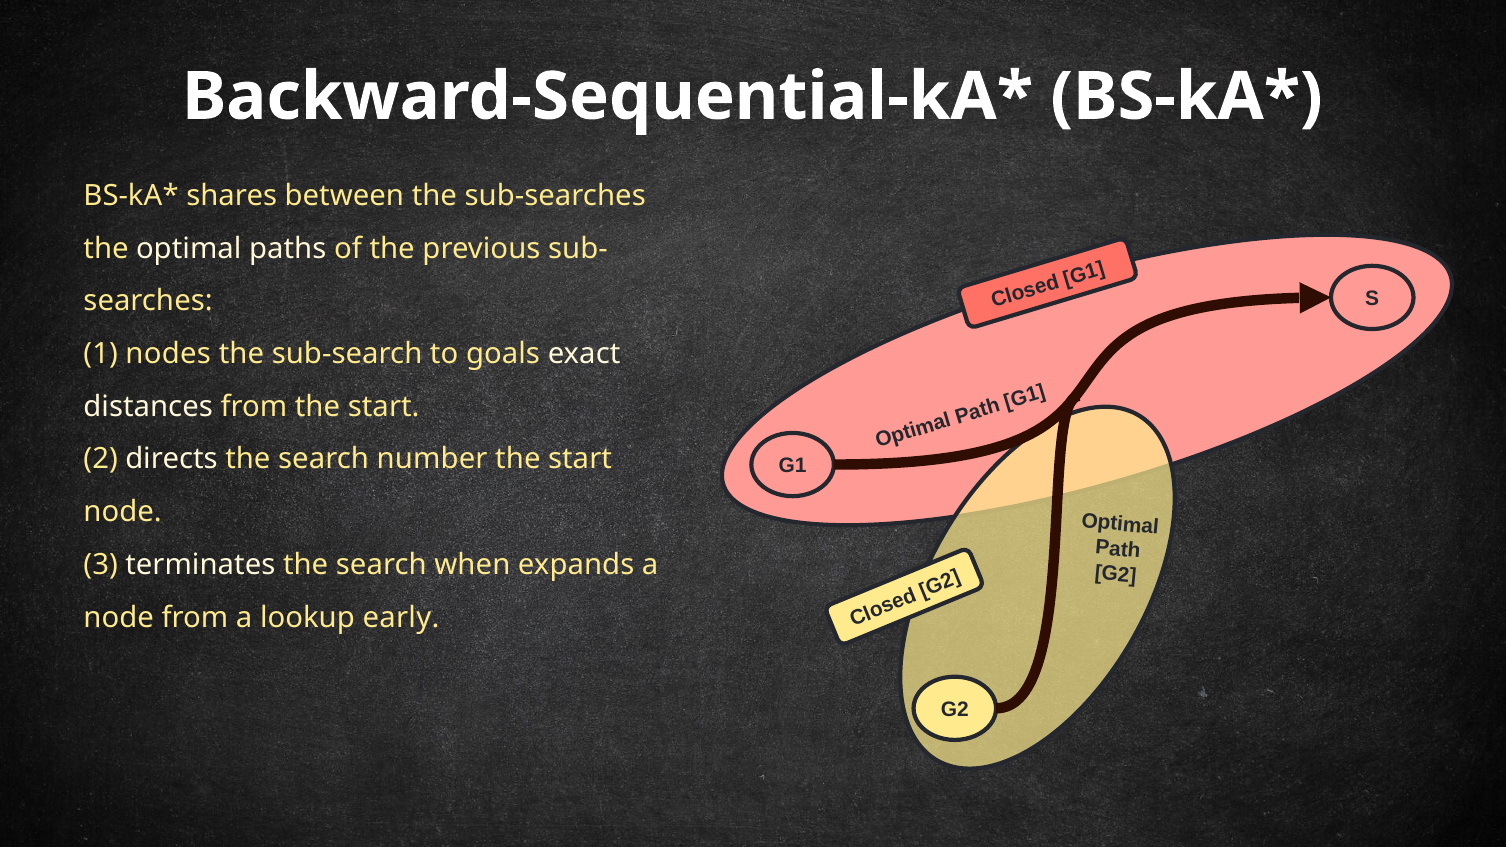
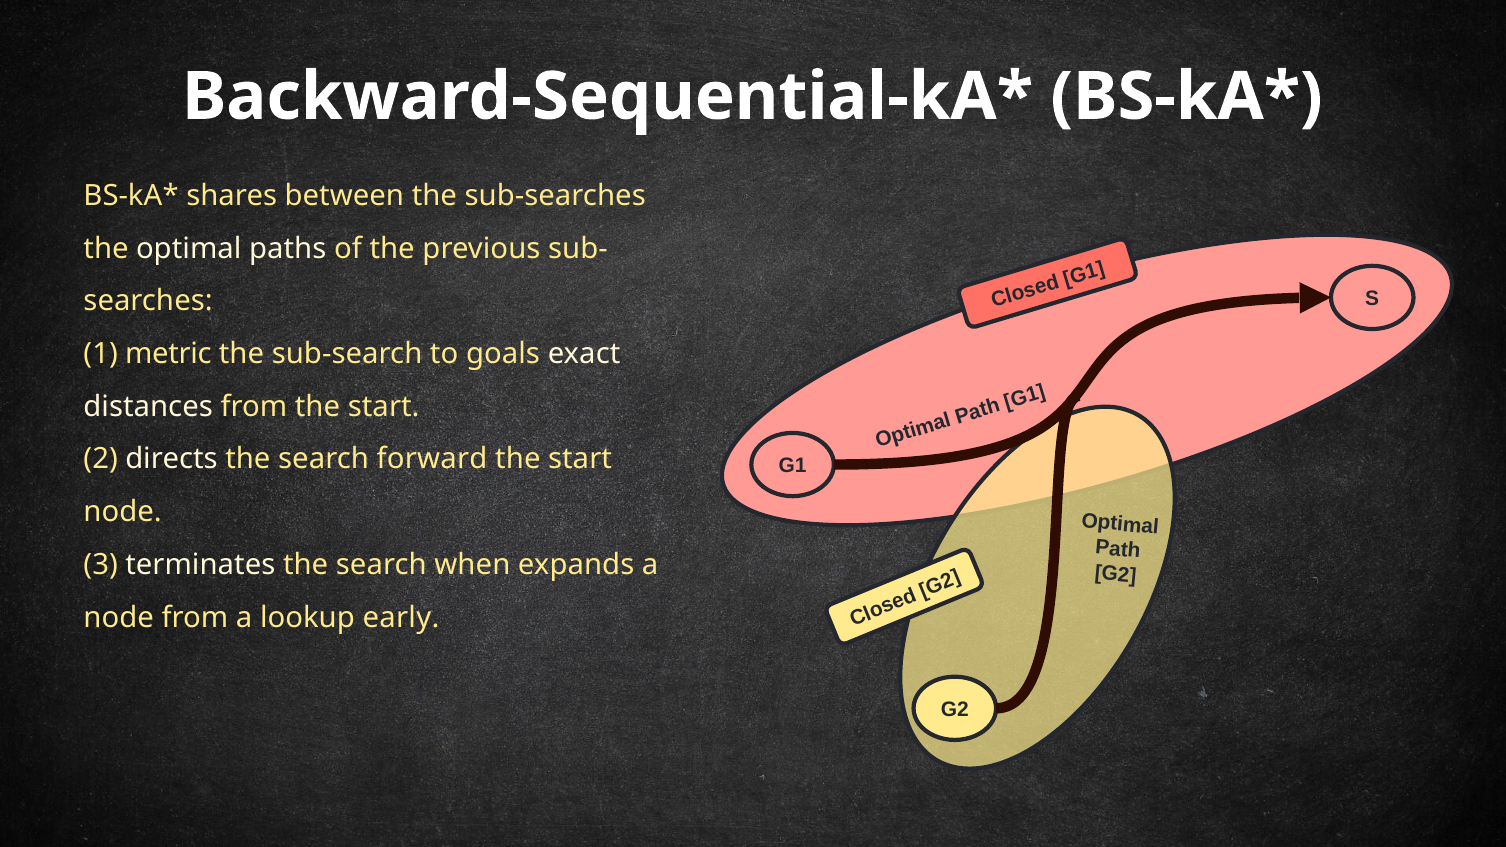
nodes: nodes -> metric (168, 354)
number: number -> forward (432, 459)
